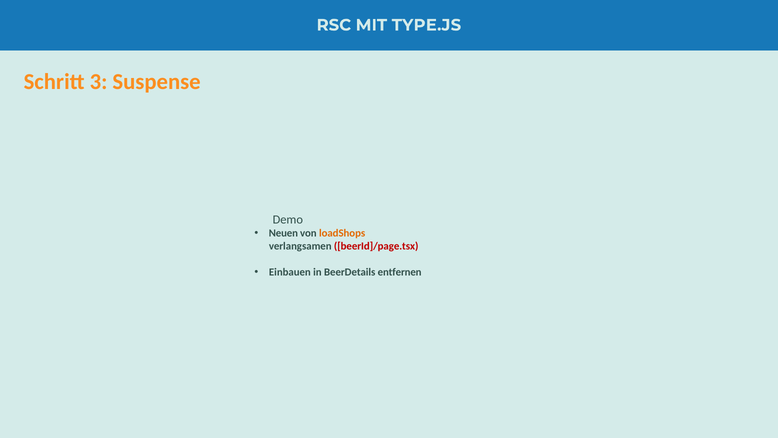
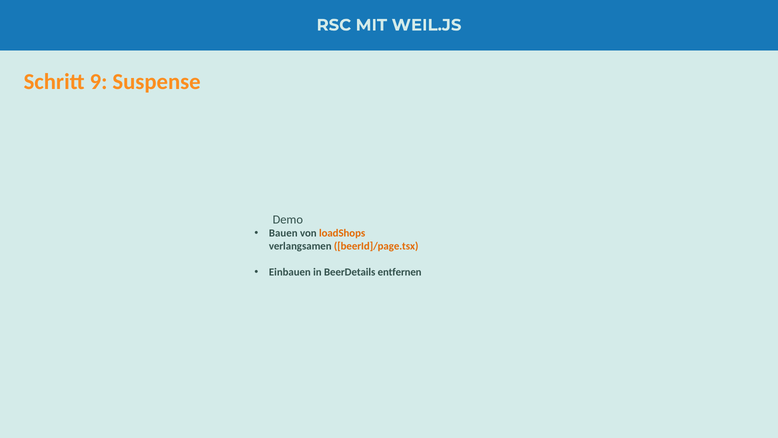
TYPE.JS: TYPE.JS -> WEIL.JS (427, 25)
3: 3 -> 9 (99, 81)
Neuen: Neuen -> Bauen (283, 233)
beerId]/page.tsx colour: red -> orange (376, 246)
